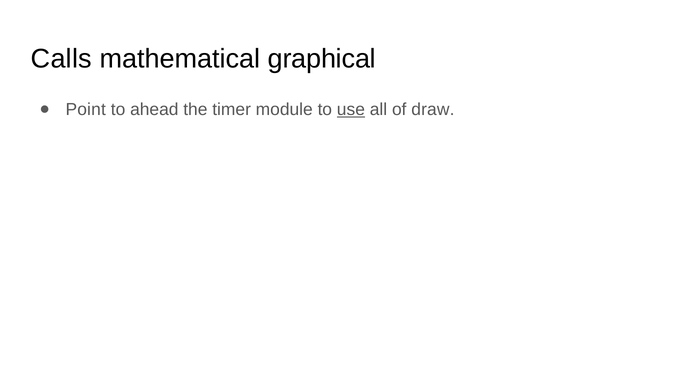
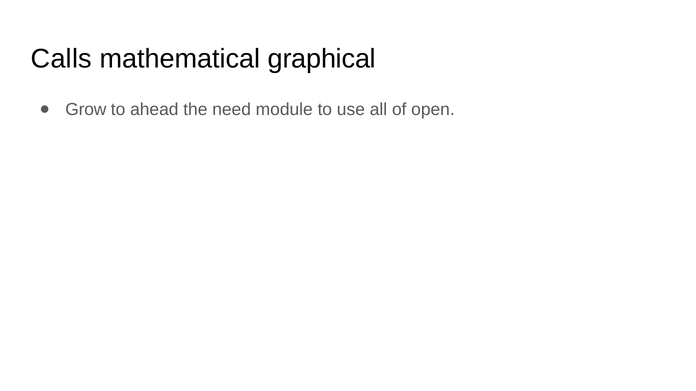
Point: Point -> Grow (86, 109)
timer: timer -> need (232, 109)
use underline: present -> none (351, 109)
draw: draw -> open (433, 109)
